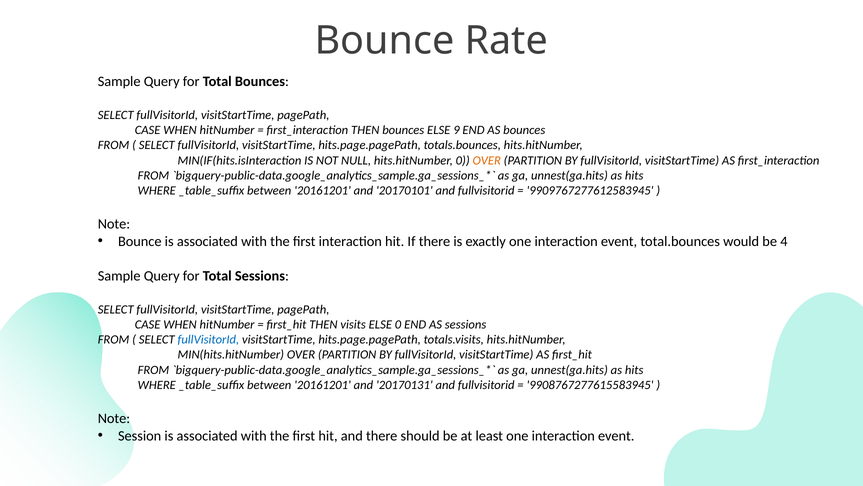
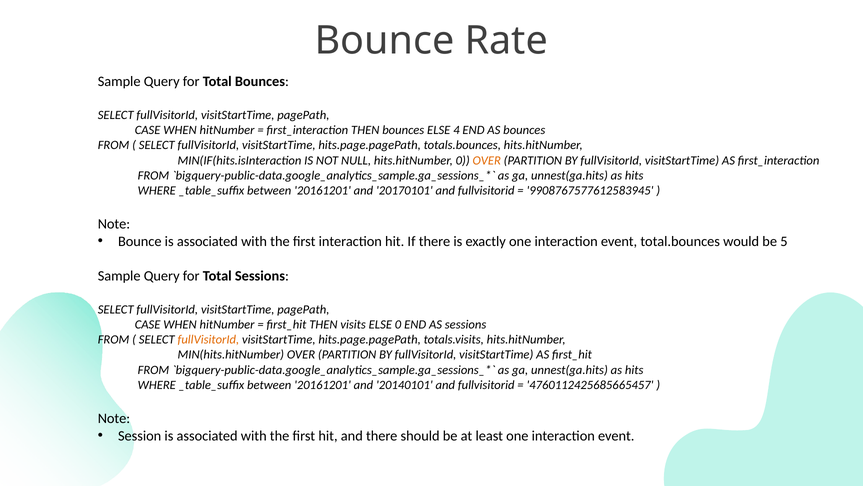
9: 9 -> 4 (456, 130)
9909767277612583945: 9909767277612583945 -> 9908767577612583945 (590, 190)
4: 4 -> 5 (784, 241)
fullVisitorId colour: blue -> orange (208, 339)
20170131: 20170131 -> 20140101 (404, 385)
9908767277615583945: 9908767277615583945 -> 4760112425685665457 (590, 385)
